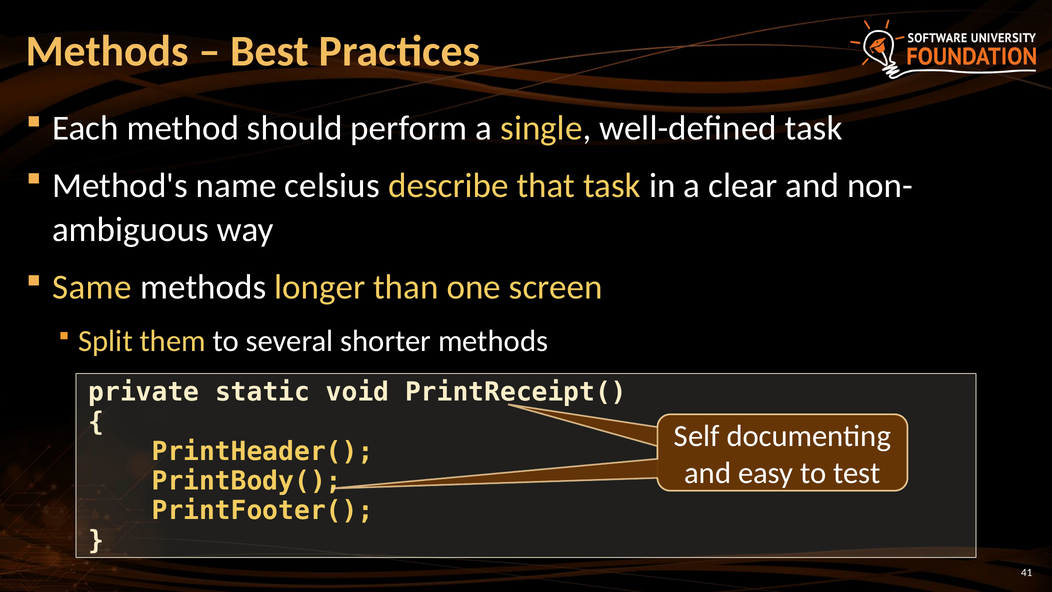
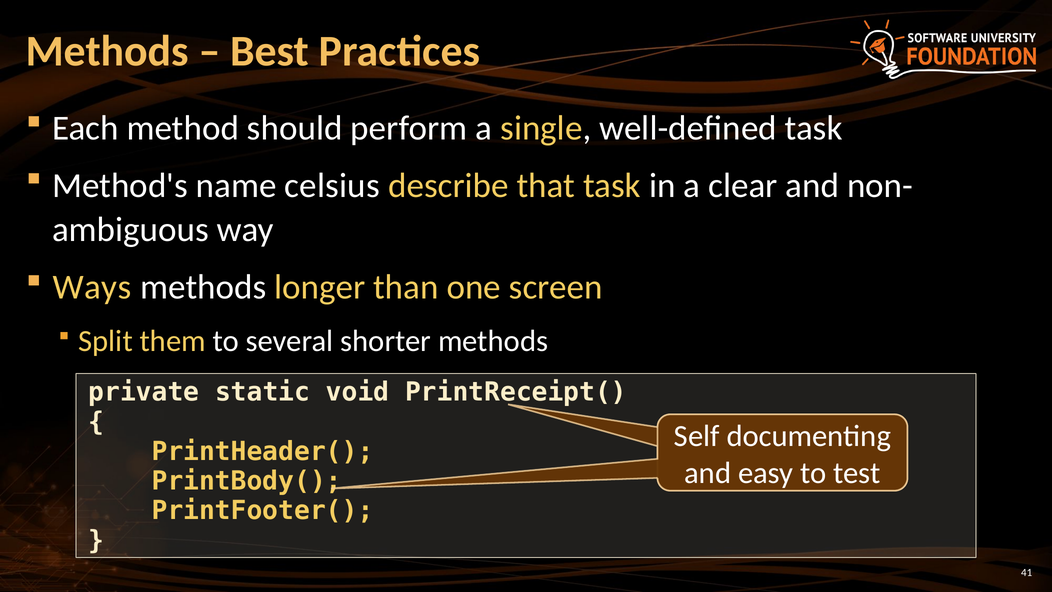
Same: Same -> Ways (92, 287)
